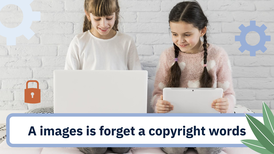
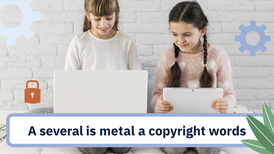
images: images -> several (61, 131)
forget: forget -> metal (117, 131)
